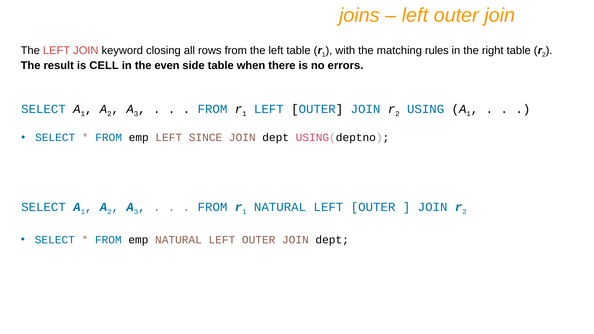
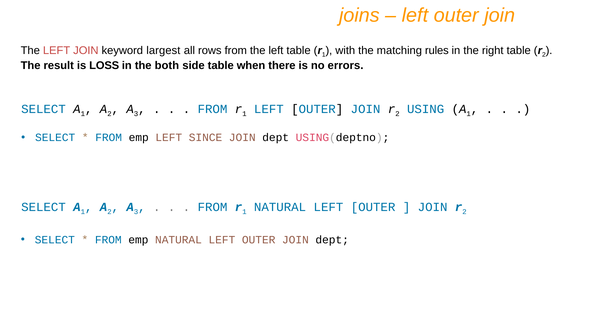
closing: closing -> largest (163, 50)
CELL: CELL -> LOSS (104, 66)
even: even -> both (167, 66)
